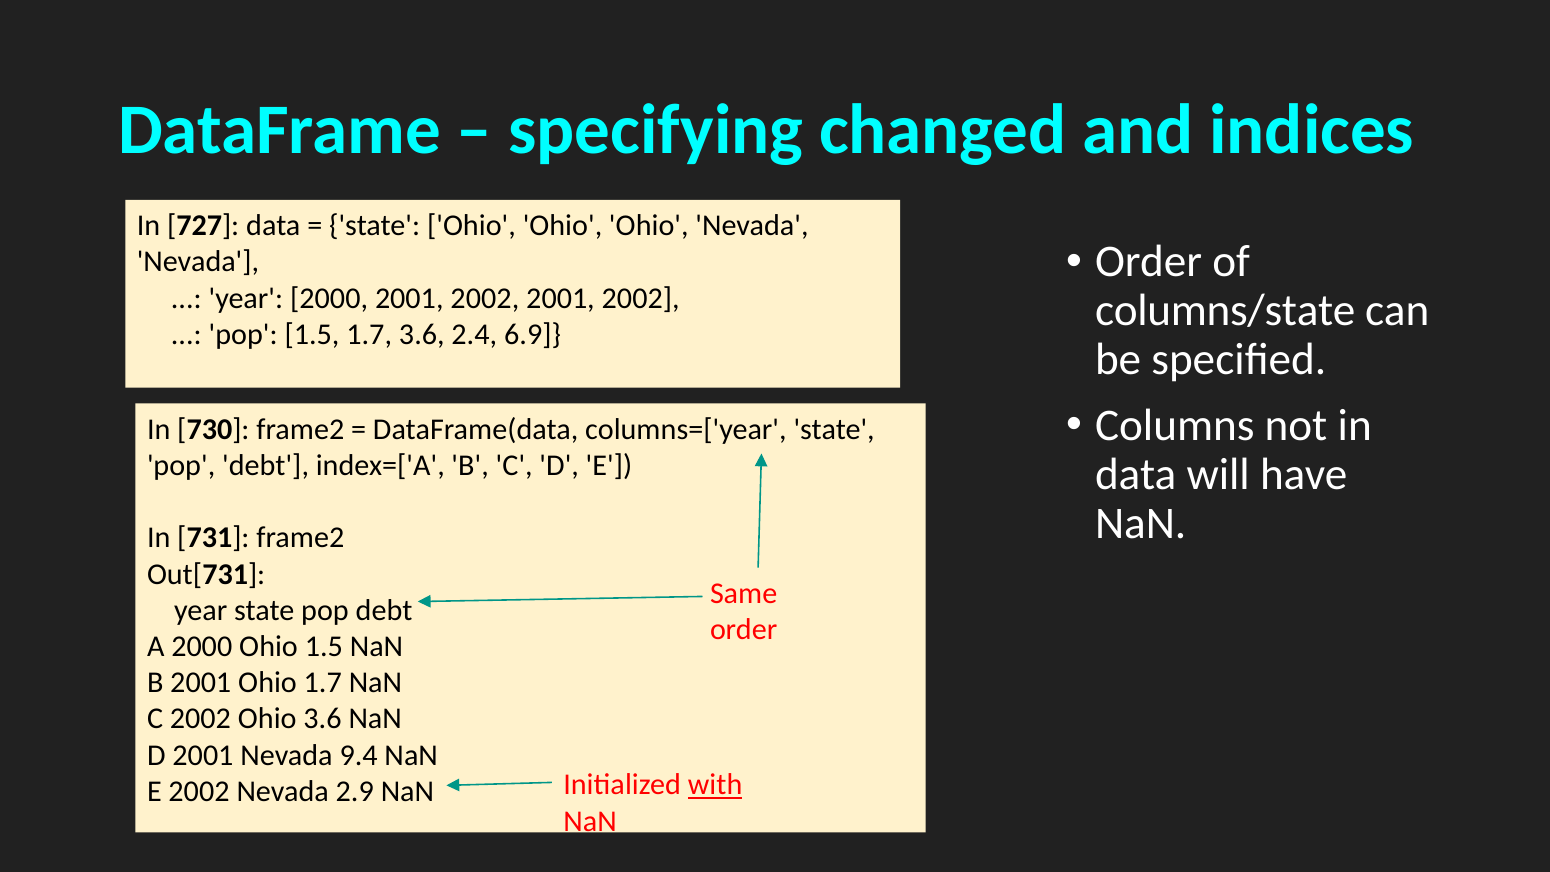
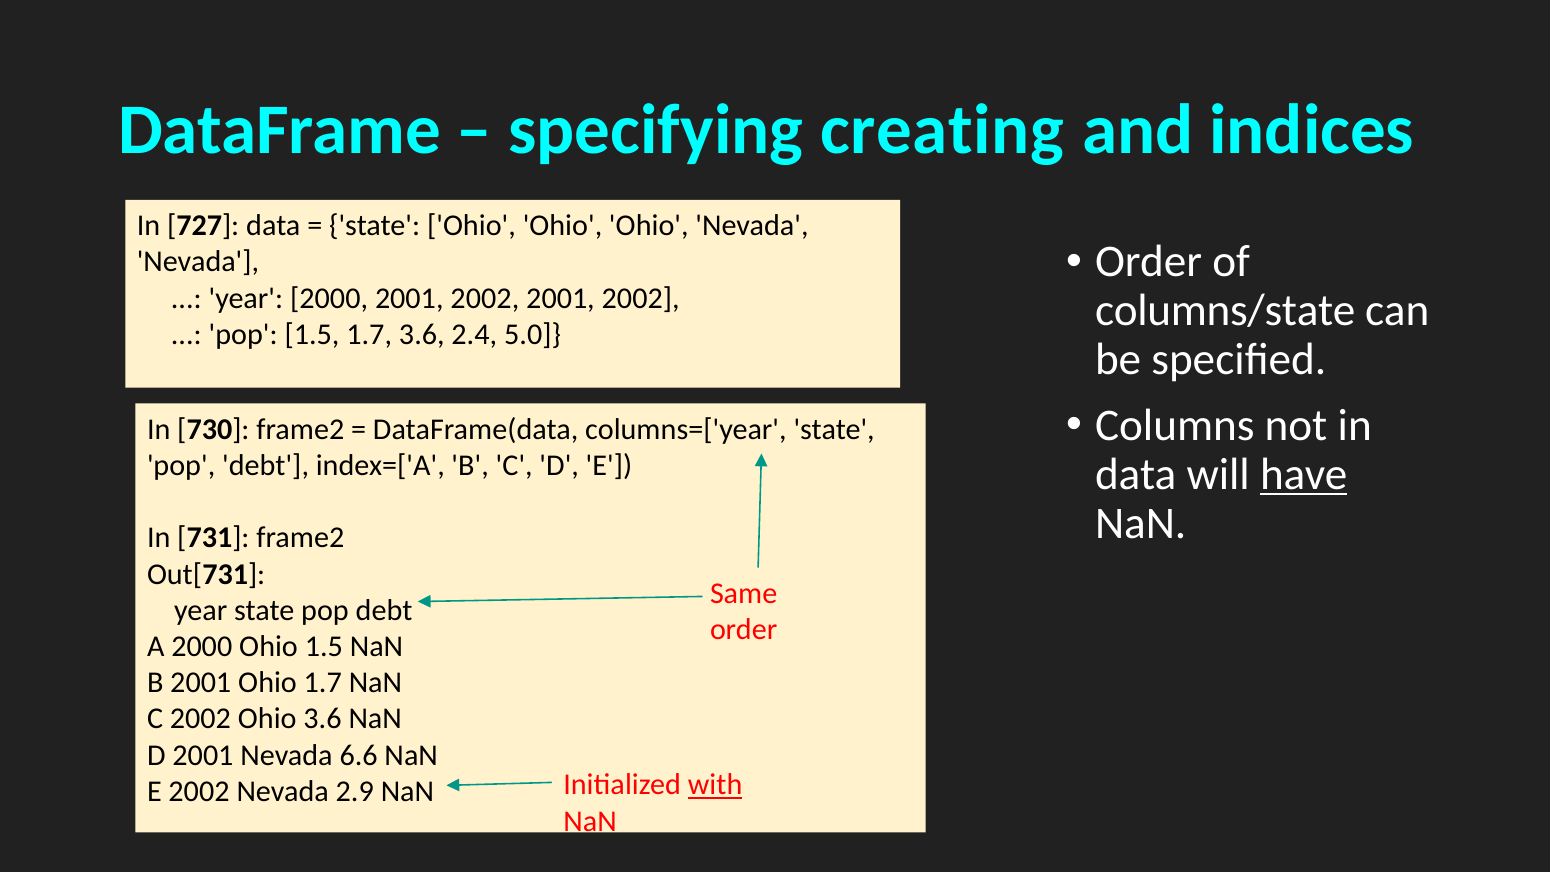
changed: changed -> creating (942, 130)
6.9: 6.9 -> 5.0 (533, 334)
have underline: none -> present (1304, 474)
9.4: 9.4 -> 6.6 (359, 755)
